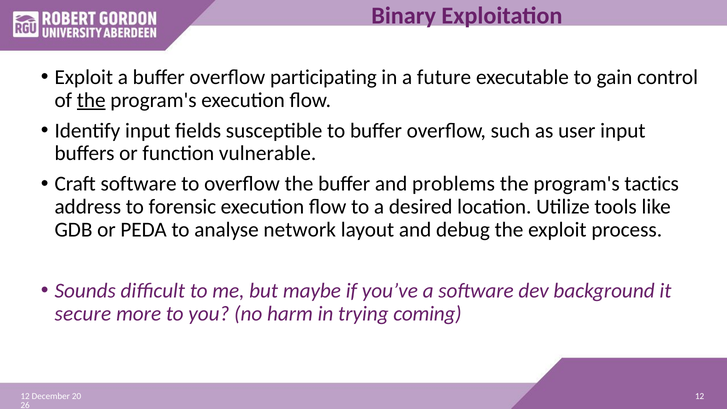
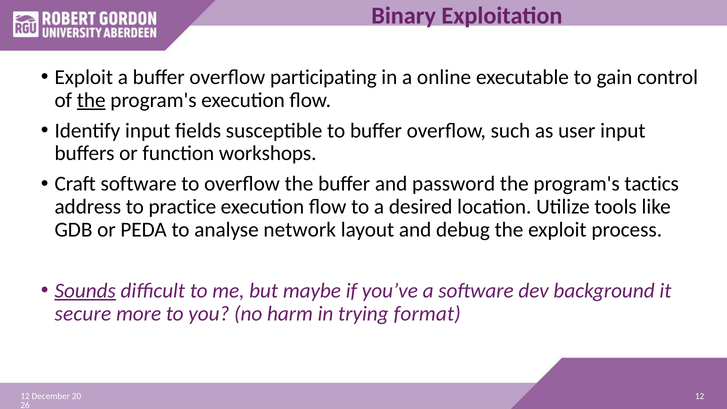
future: future -> online (444, 77)
vulnerable: vulnerable -> workshops (268, 153)
problems: problems -> password (454, 184)
forensic: forensic -> practice (182, 207)
Sounds underline: none -> present (85, 291)
coming: coming -> format (427, 314)
